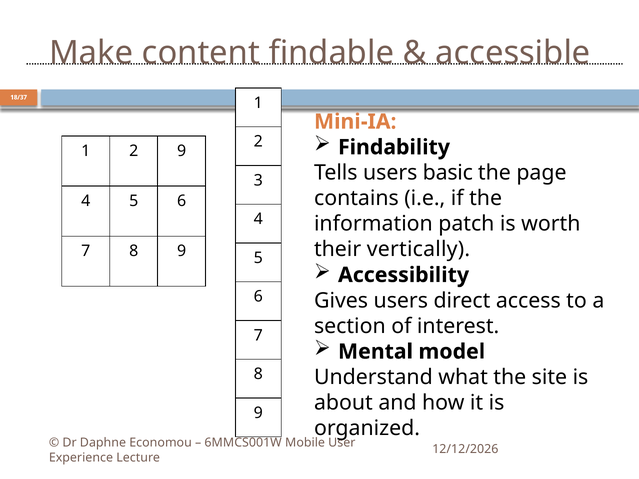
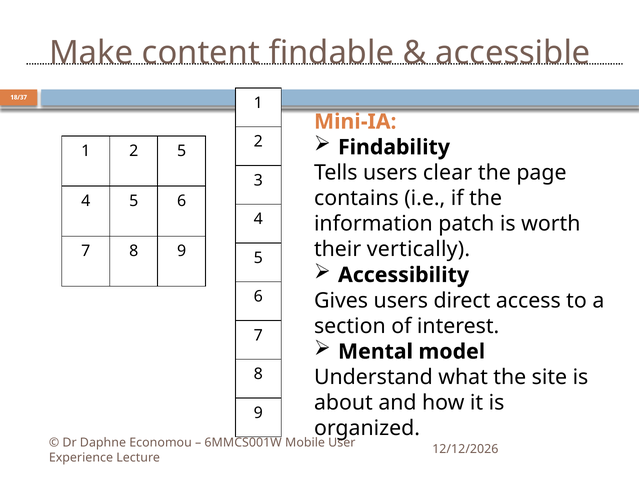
2 9: 9 -> 5 (182, 151)
basic: basic -> clear (448, 173)
